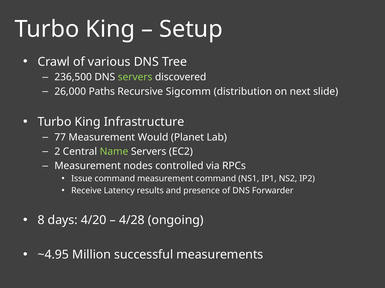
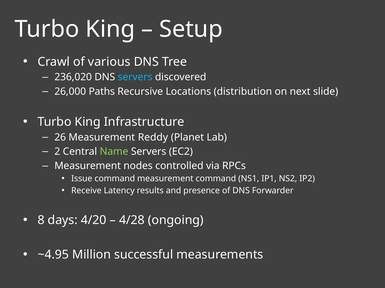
236,500: 236,500 -> 236,020 (73, 77)
servers colour: light green -> light blue (135, 77)
Sigcomm: Sigcomm -> Locations (188, 92)
77: 77 -> 26 (60, 138)
Would: Would -> Reddy (153, 138)
